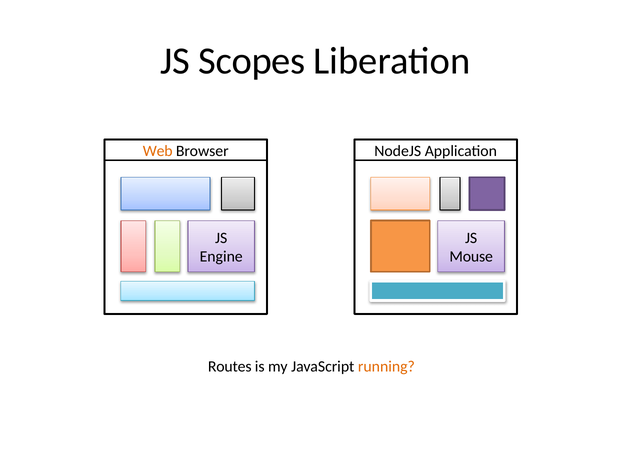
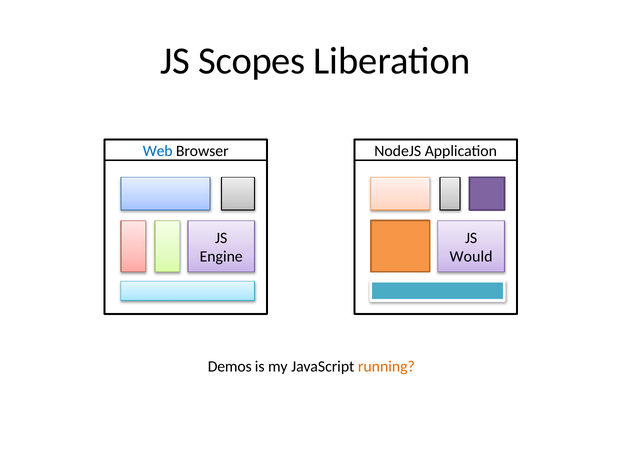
Web colour: orange -> blue (158, 151)
Mouse: Mouse -> Would (471, 257)
Routes: Routes -> Demos (230, 367)
